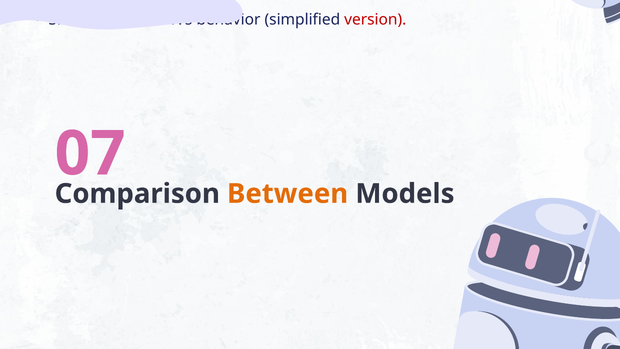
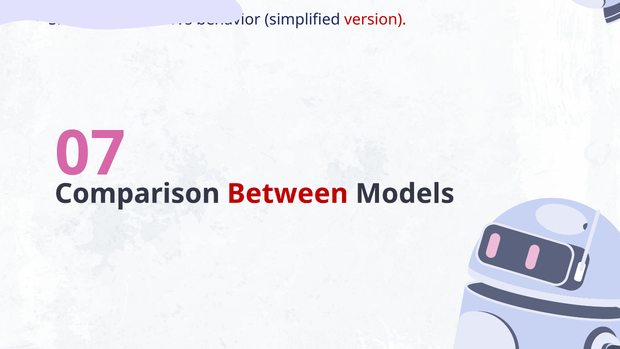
Between colour: orange -> red (288, 194)
